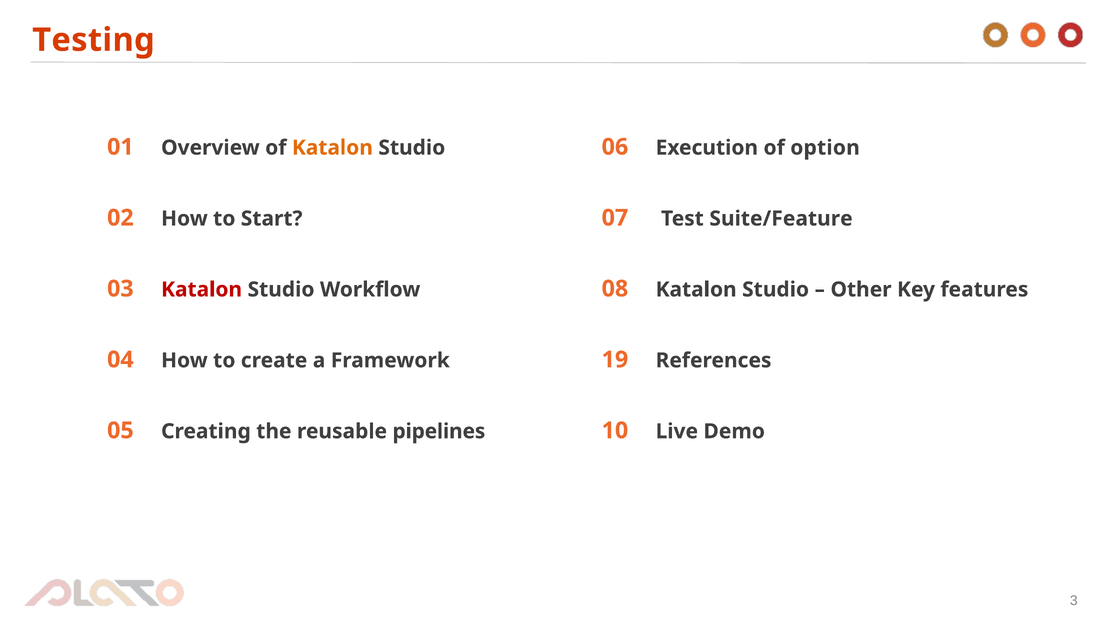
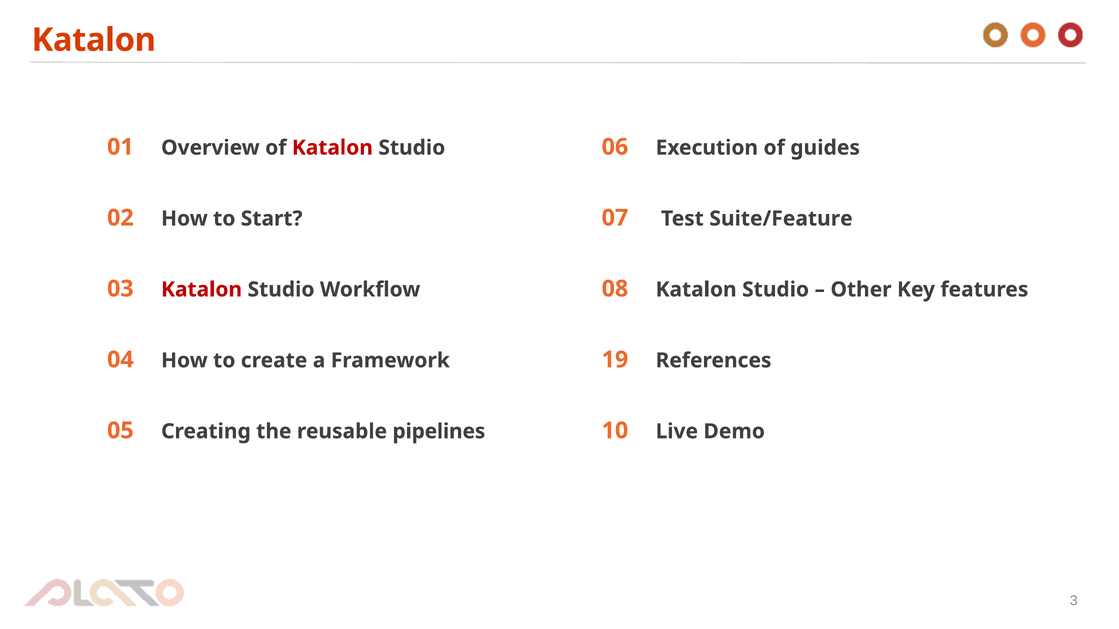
Testing: Testing -> Katalon (94, 40)
Katalon colour: orange -> red (332, 148)
option: option -> guides (825, 148)
